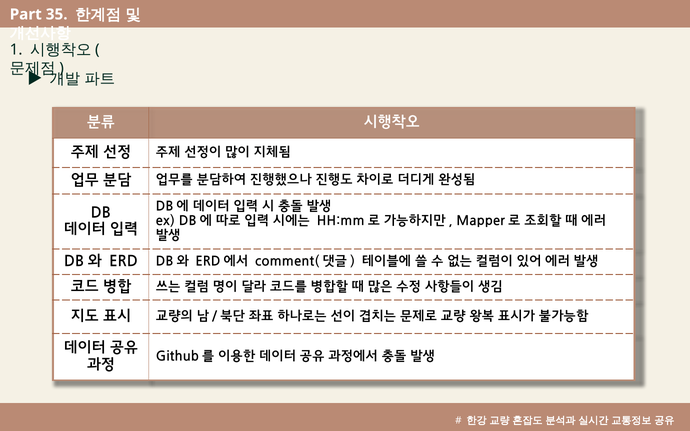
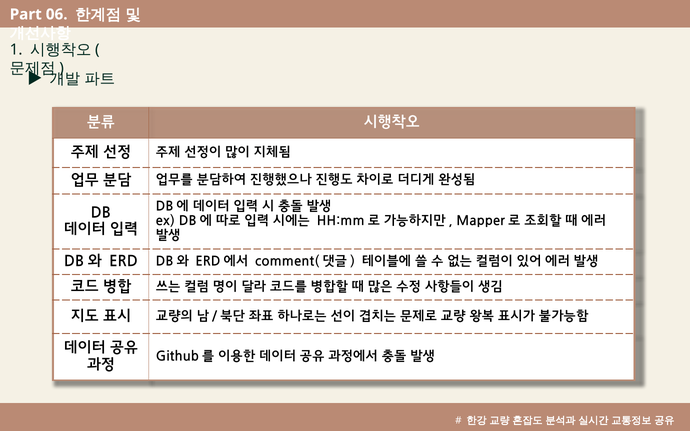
35: 35 -> 06 (57, 14)
